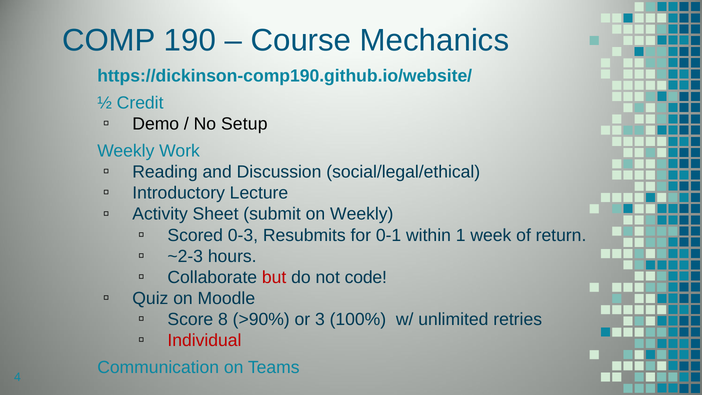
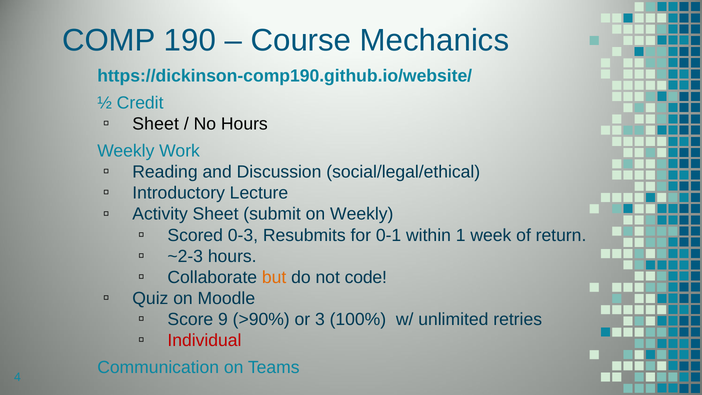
Demo: Demo -> Sheet (156, 124)
No Setup: Setup -> Hours (244, 124)
but colour: red -> orange (274, 277)
8: 8 -> 9 (223, 319)
